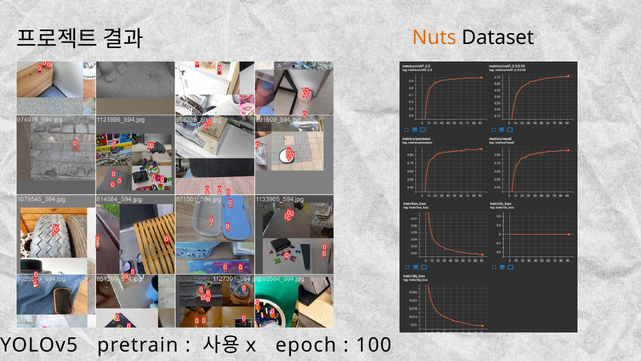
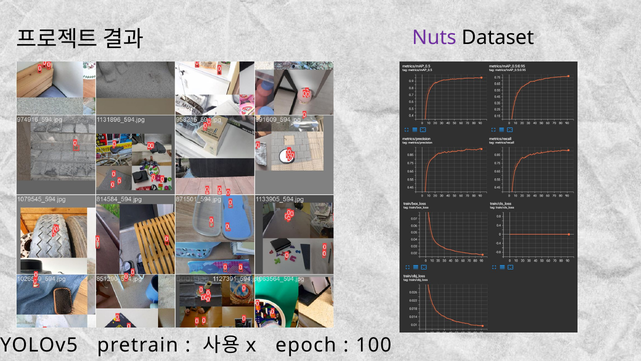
Nuts colour: orange -> purple (434, 38)
